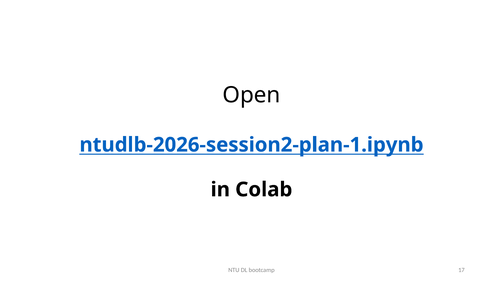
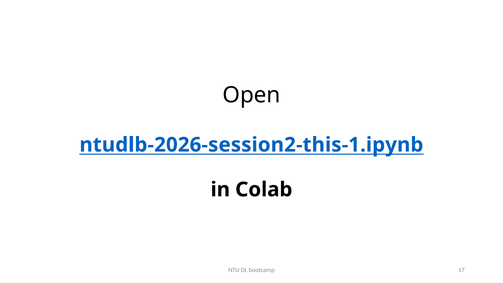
ntudlb-2026-session2-plan-1.ipynb: ntudlb-2026-session2-plan-1.ipynb -> ntudlb-2026-session2-this-1.ipynb (251, 145)
